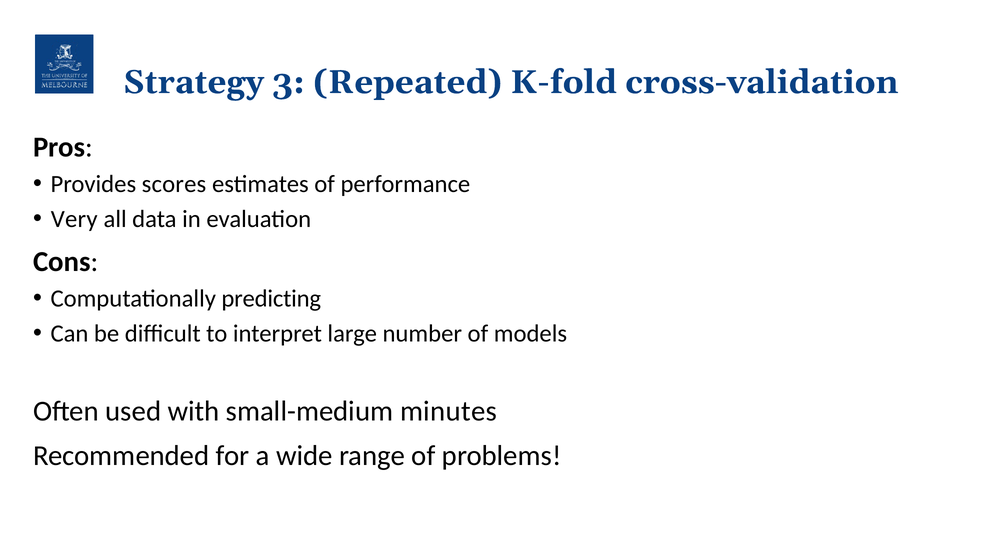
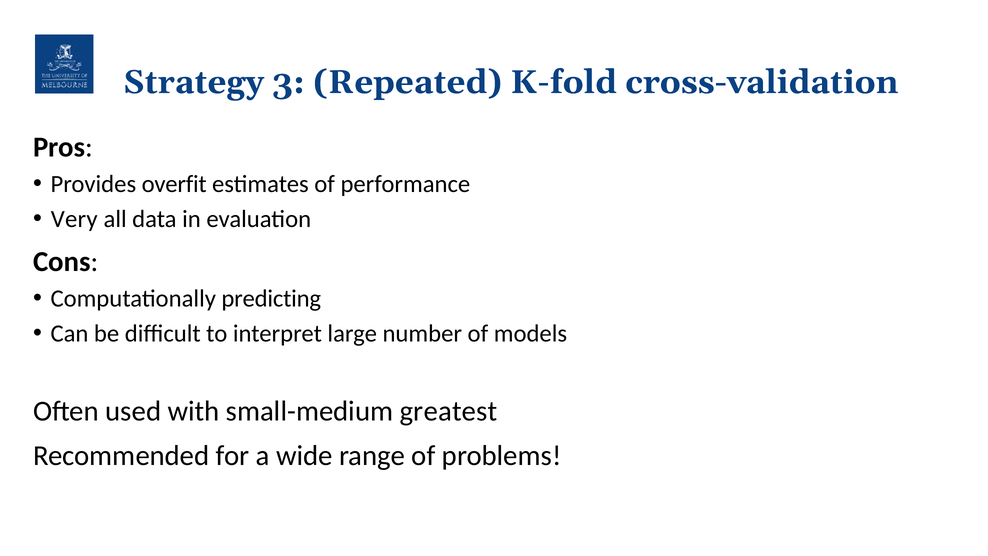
scores: scores -> overfit (174, 184)
minutes: minutes -> greatest (449, 411)
